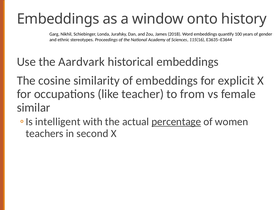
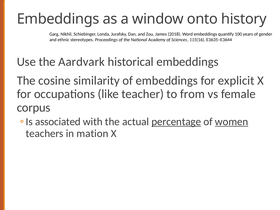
similar: similar -> corpus (34, 108)
intelligent: intelligent -> associated (58, 122)
women underline: none -> present (232, 122)
second: second -> mation (92, 133)
